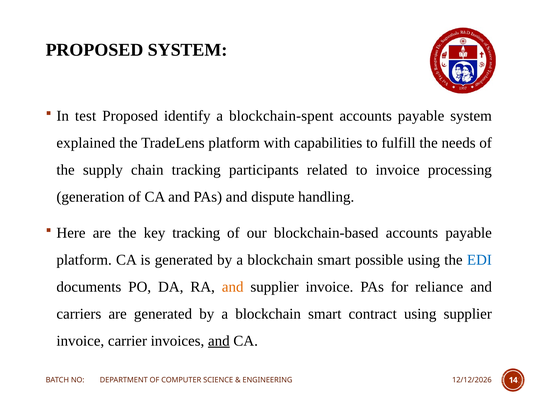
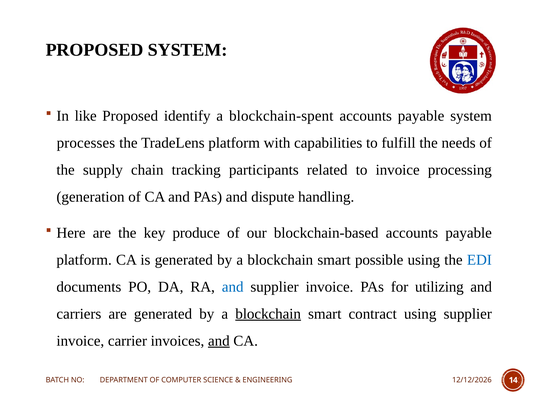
test: test -> like (86, 116)
explained: explained -> processes (86, 143)
key tracking: tracking -> produce (196, 233)
and colour: orange -> blue (233, 286)
reliance: reliance -> utilizing (439, 286)
blockchain underline: none -> present (268, 313)
